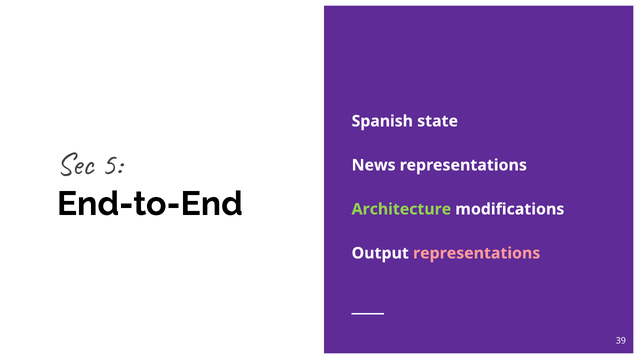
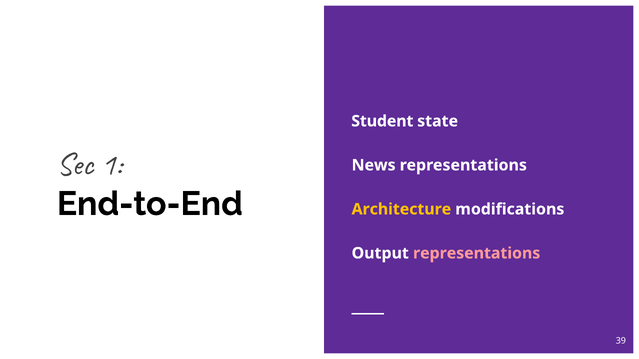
Spanish: Spanish -> Student (382, 121)
5: 5 -> 1 (112, 165)
Architecture colour: light green -> yellow (401, 209)
